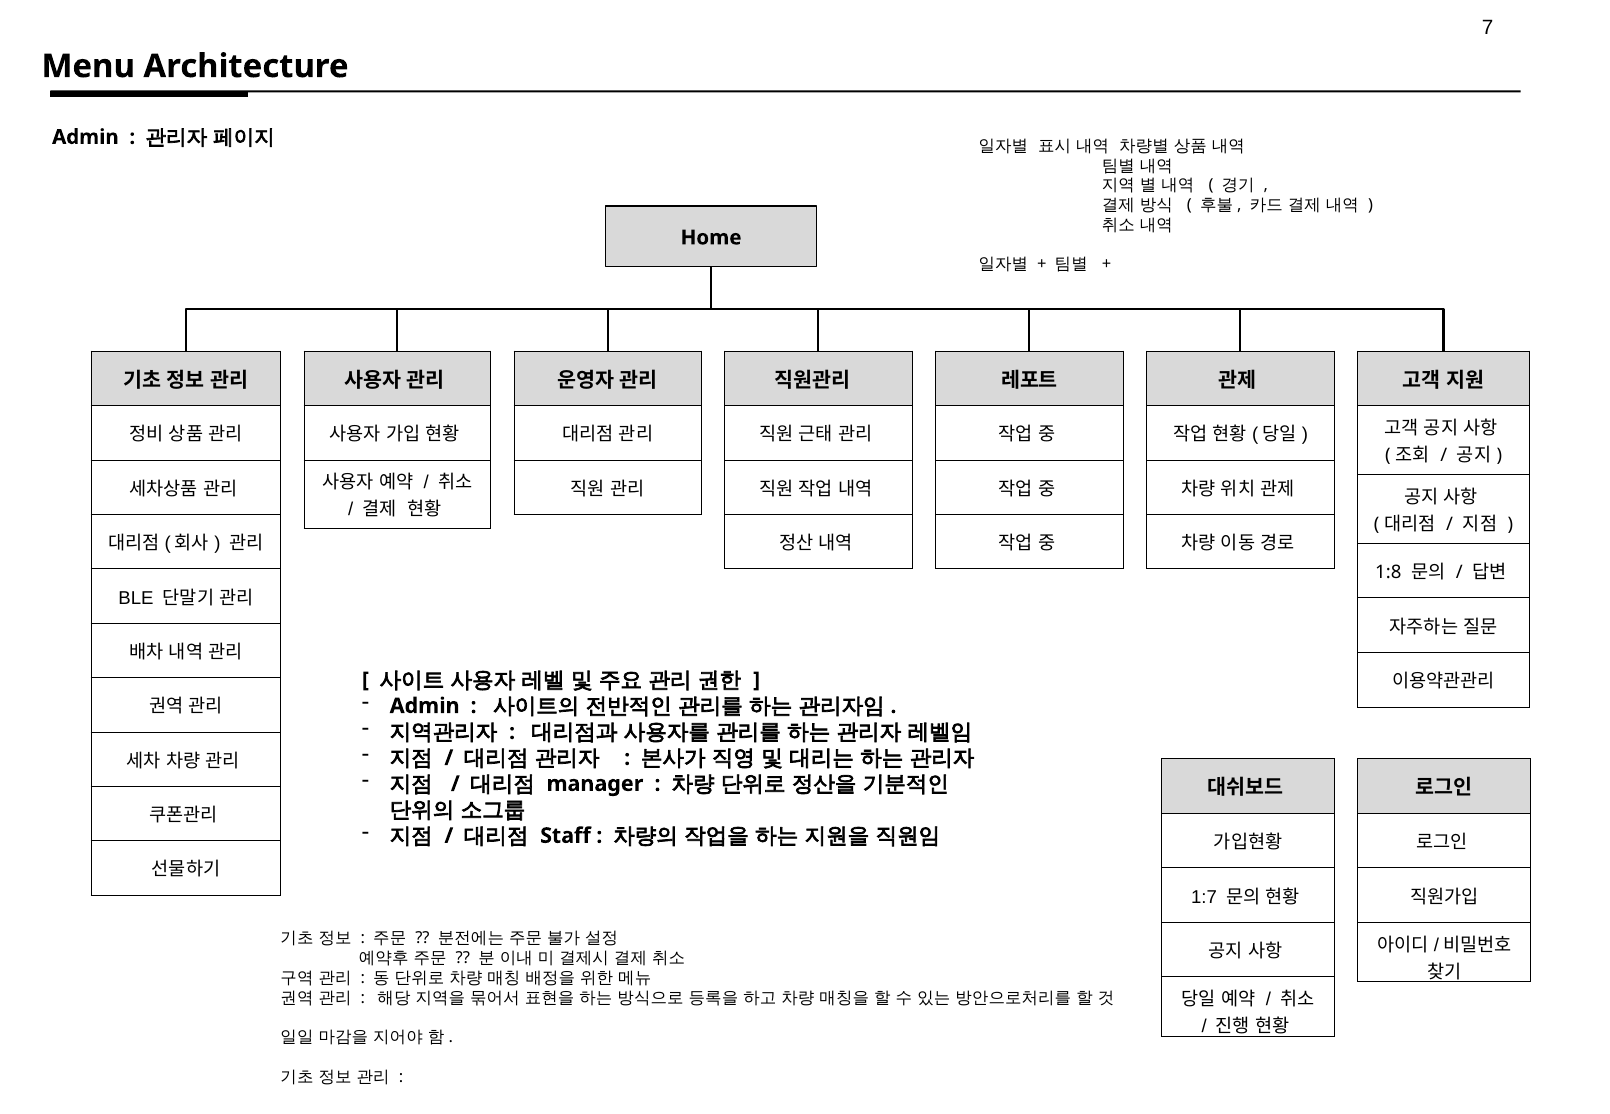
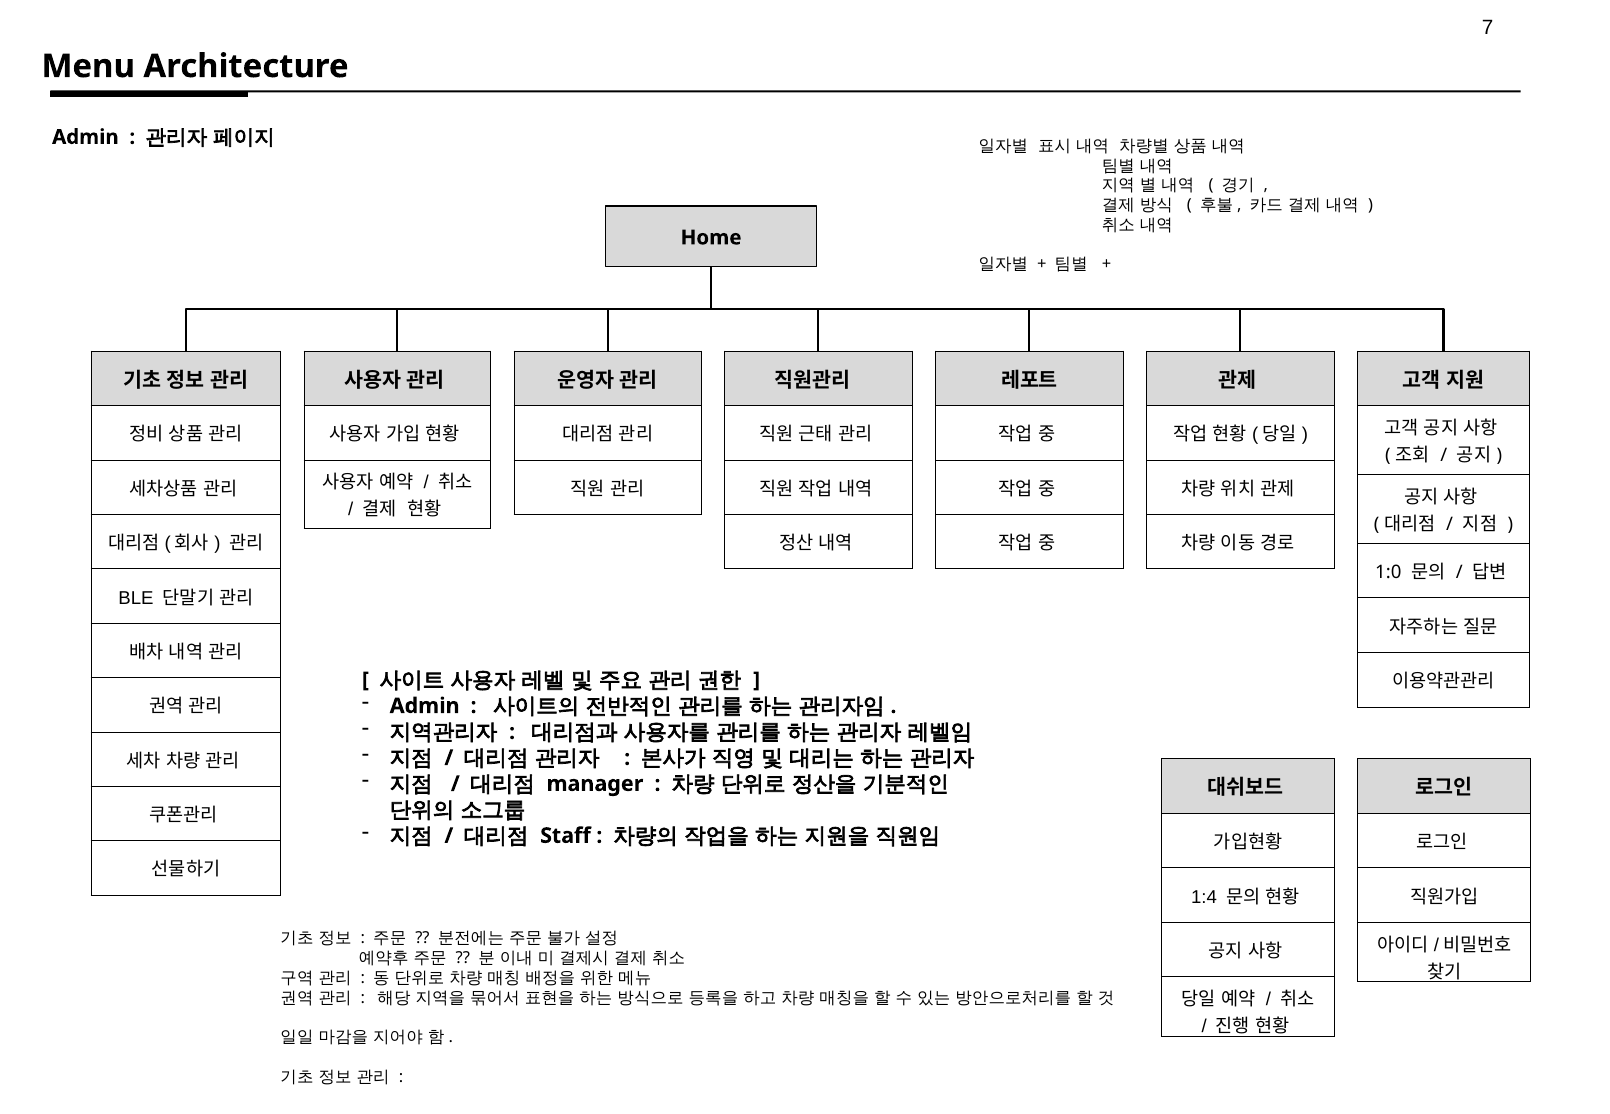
1:8: 1:8 -> 1:0 (1388, 573)
1:7: 1:7 -> 1:4 (1204, 897)
